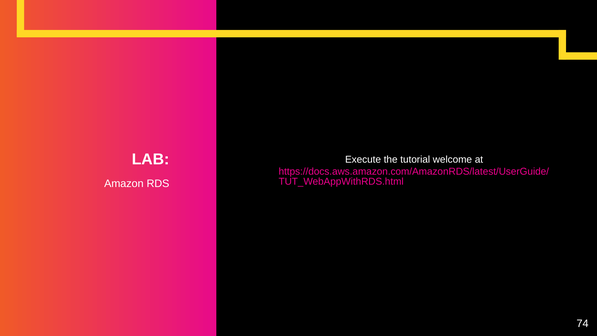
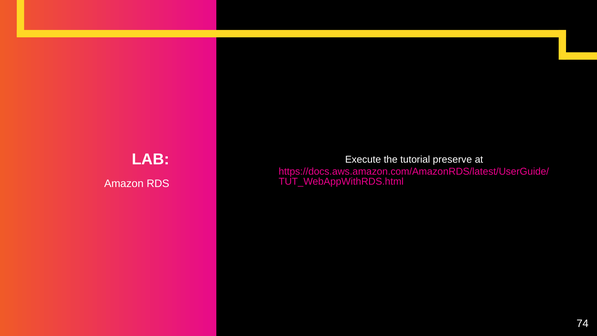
welcome: welcome -> preserve (452, 159)
